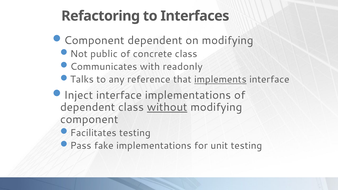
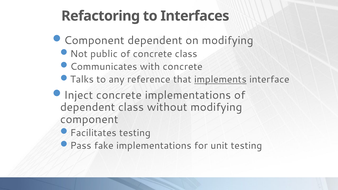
with readonly: readonly -> concrete (183, 67)
Inject interface: interface -> concrete (119, 95)
without underline: present -> none (167, 107)
